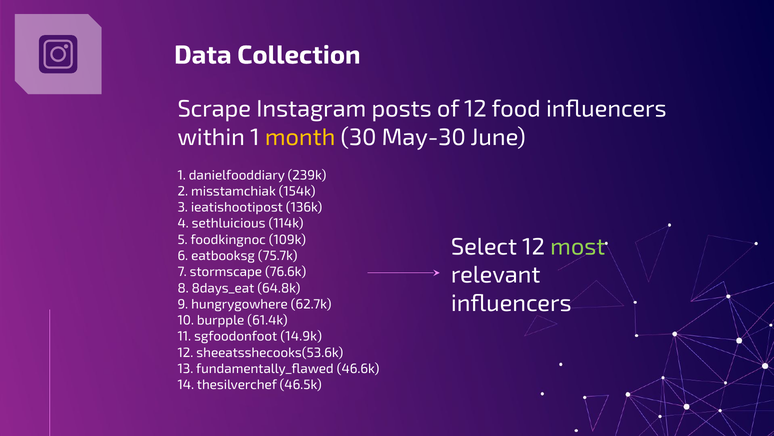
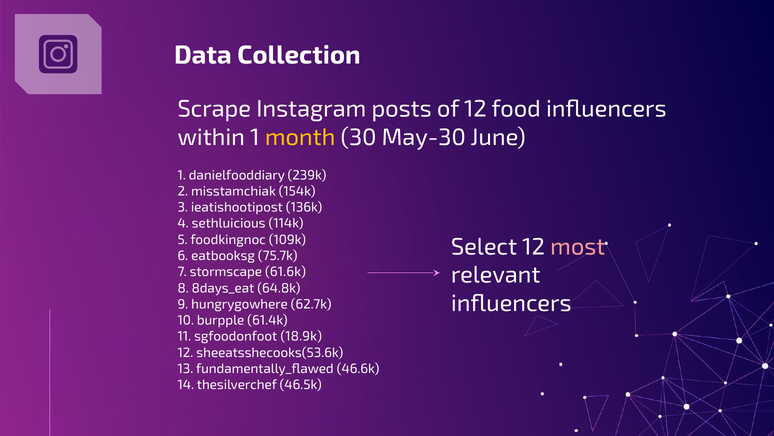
most colour: light green -> pink (578, 246)
76.6k: 76.6k -> 61.6k (286, 272)
14.9k: 14.9k -> 18.9k (301, 336)
